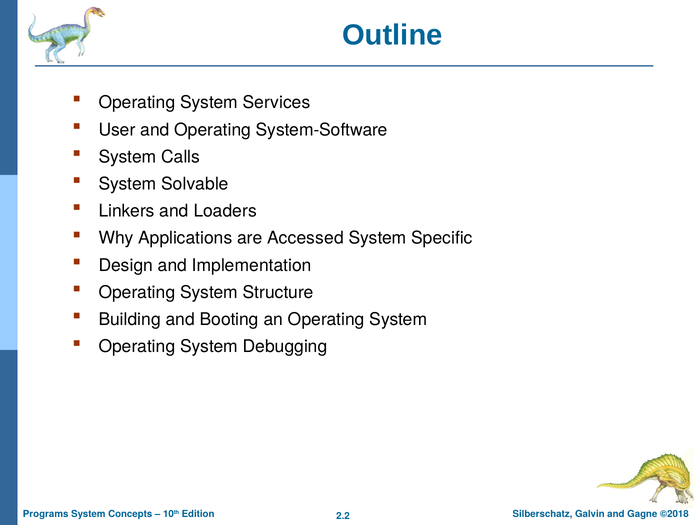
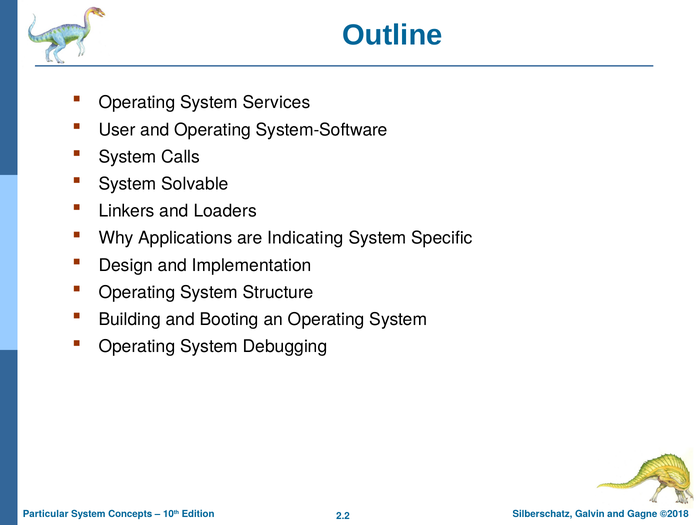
Accessed: Accessed -> Indicating (305, 238)
Programs: Programs -> Particular (46, 514)
